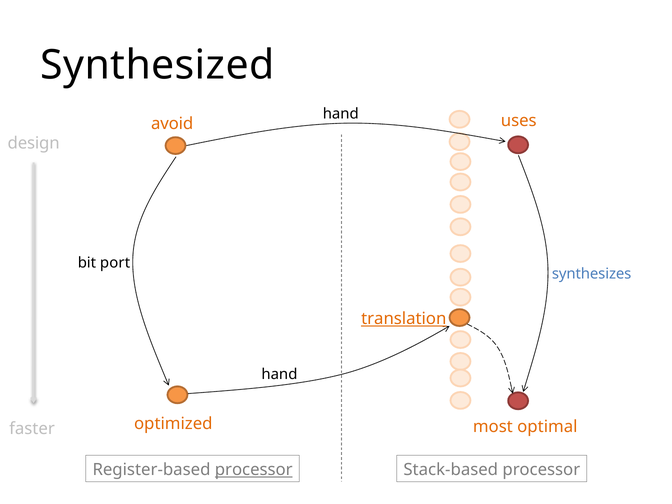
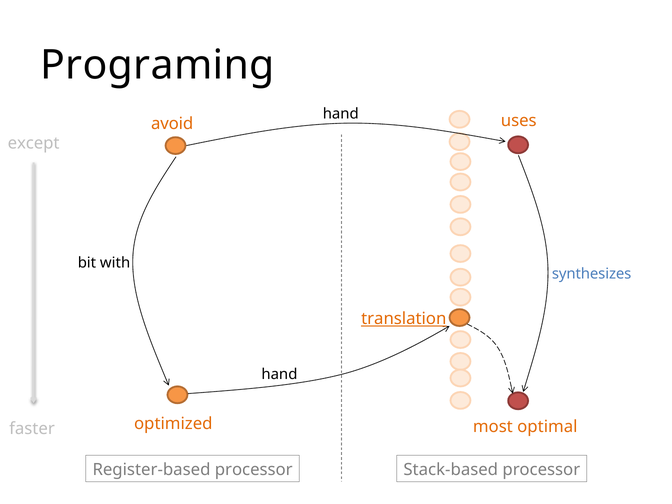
Synthesized: Synthesized -> Programing (157, 65)
design: design -> except (34, 143)
port: port -> with (115, 263)
processor underline: present -> none (254, 470)
